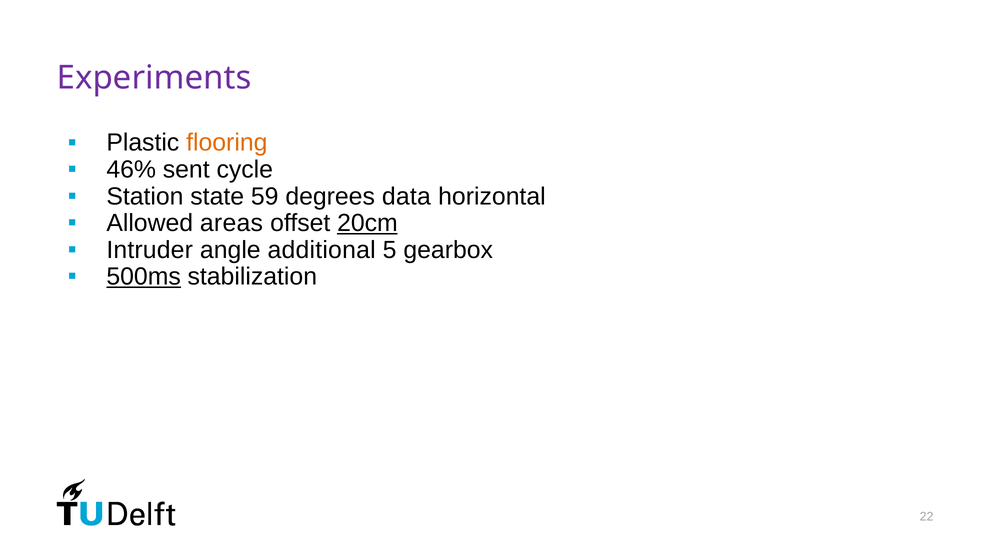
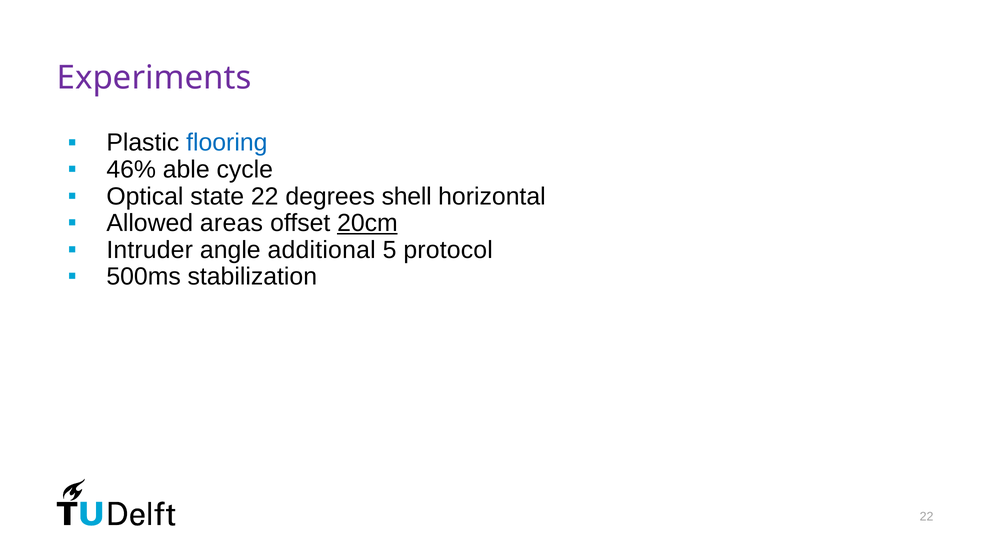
flooring colour: orange -> blue (227, 143)
sent: sent -> able (186, 170)
Station: Station -> Optical (145, 196)
state 59: 59 -> 22 (265, 196)
data: data -> shell (407, 196)
gearbox: gearbox -> protocol (448, 250)
500ms underline: present -> none (144, 277)
